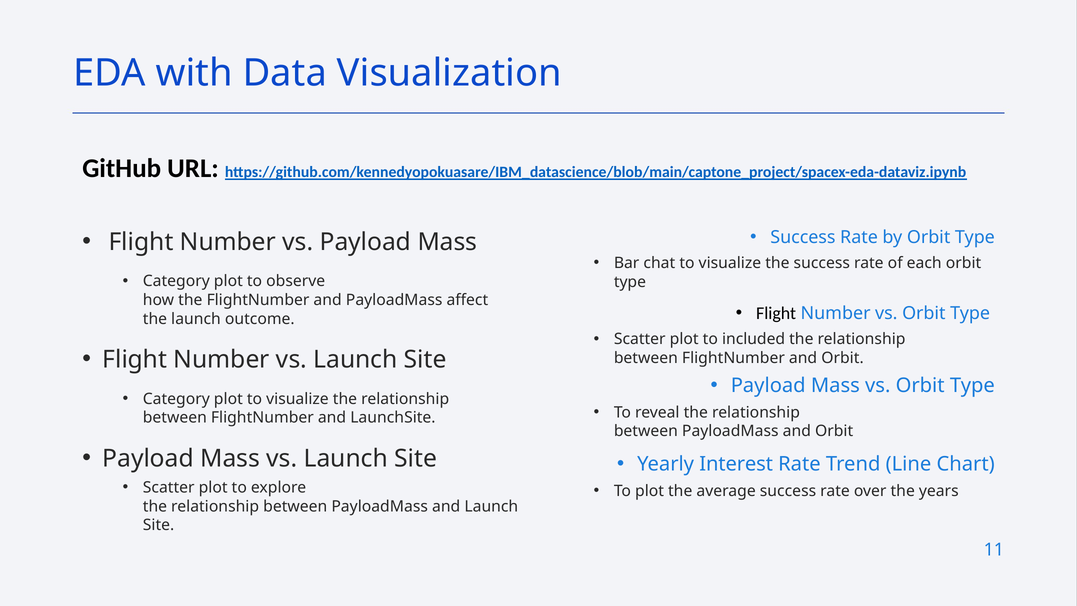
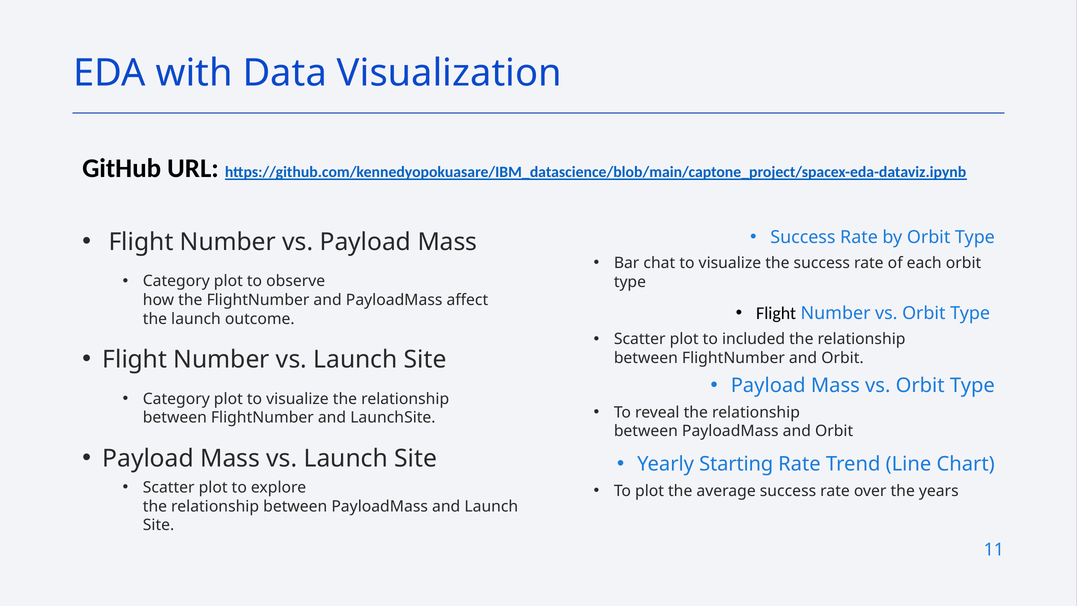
Interest: Interest -> Starting (736, 464)
